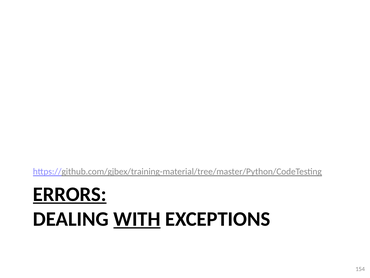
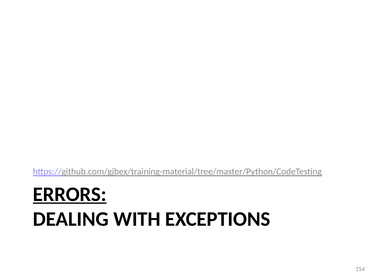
WITH underline: present -> none (137, 219)
